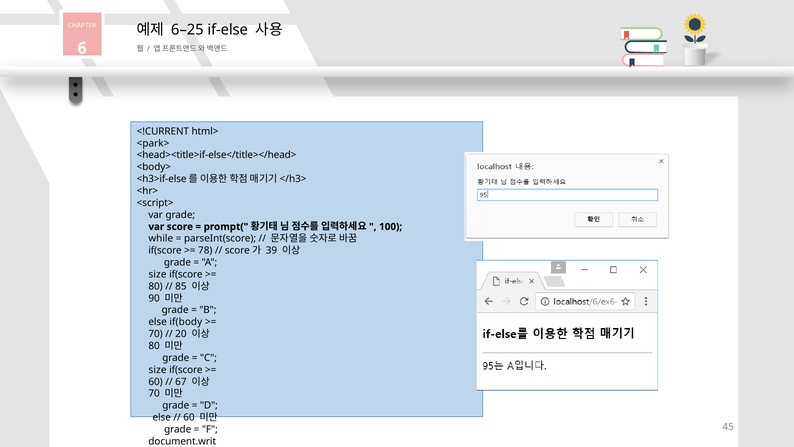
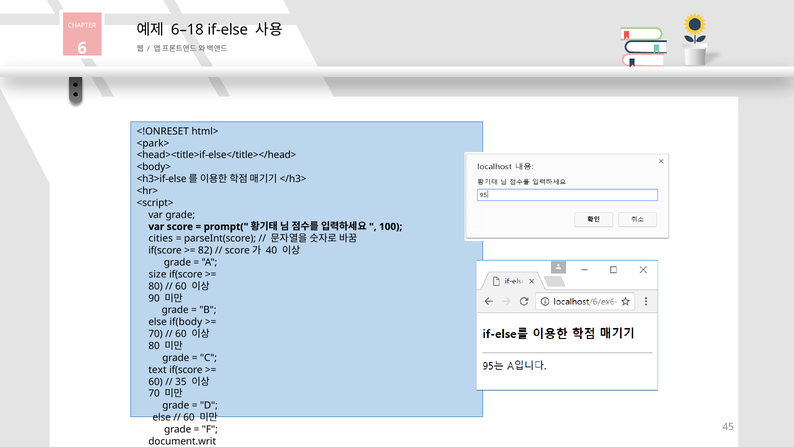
6–25: 6–25 -> 6–18 (187, 30)
<!CURRENT: <!CURRENT -> <!ONRESET (163, 131)
while: while -> cities (161, 238)
78: 78 -> 82 (205, 250)
39: 39 -> 40 (272, 250)
85: 85 -> 60 (181, 286)
20: 20 -> 60 (181, 334)
size: size -> text (158, 370)
67: 67 -> 35 (181, 381)
